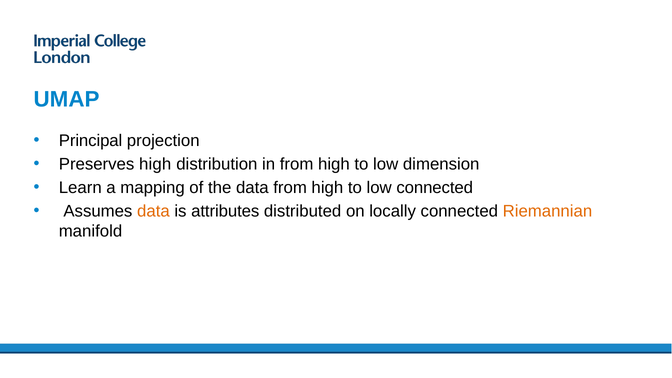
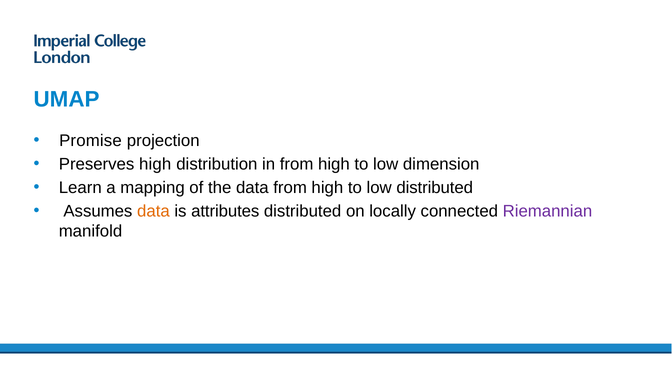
Principal: Principal -> Promise (90, 141)
low connected: connected -> distributed (435, 188)
Riemannian colour: orange -> purple (547, 211)
